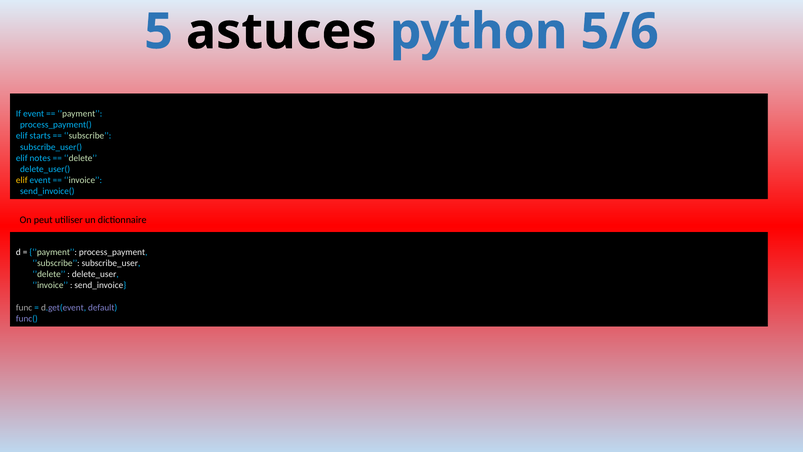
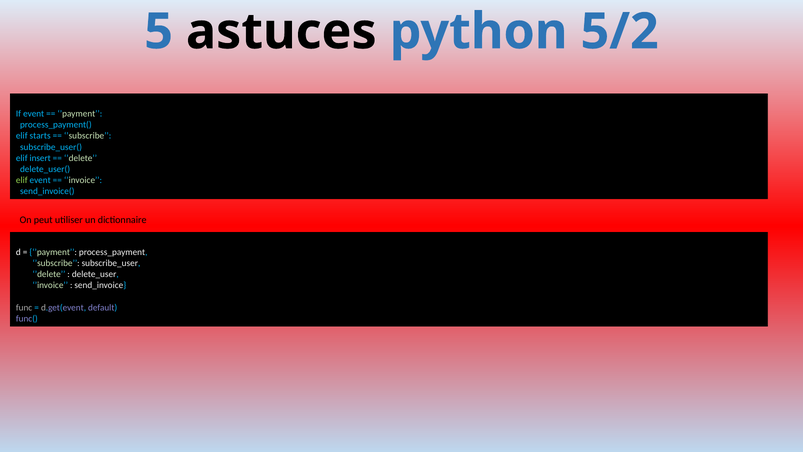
5/6: 5/6 -> 5/2 (620, 32)
notes: notes -> insert (40, 158)
elif colour: yellow -> light green (22, 180)
